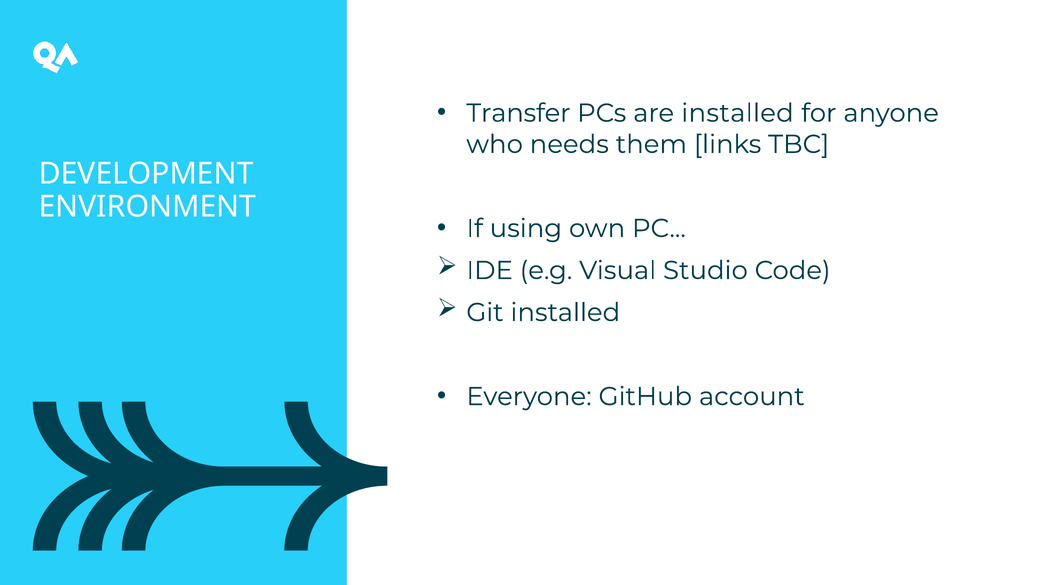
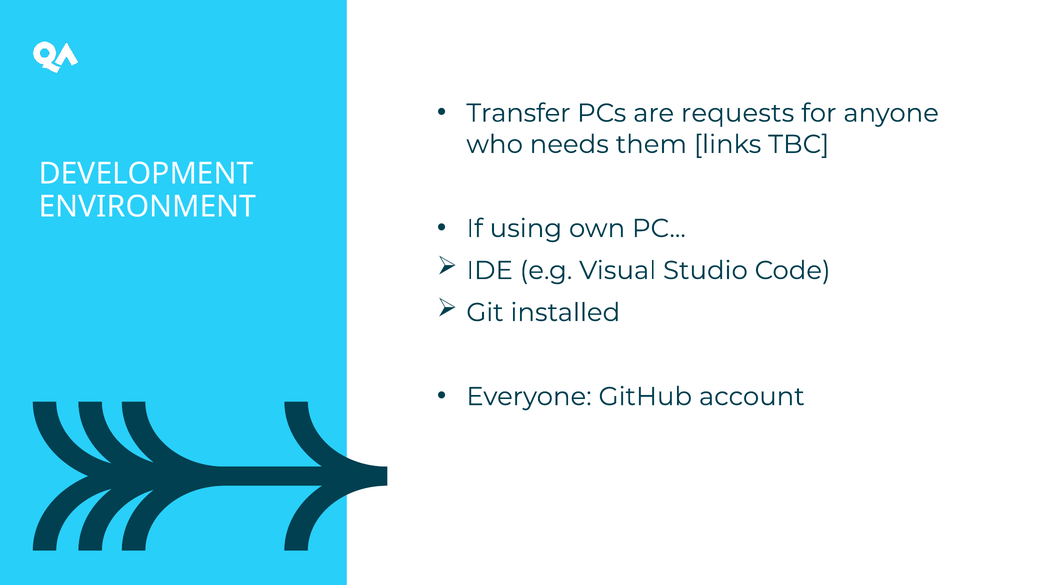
are installed: installed -> requests (738, 113)
